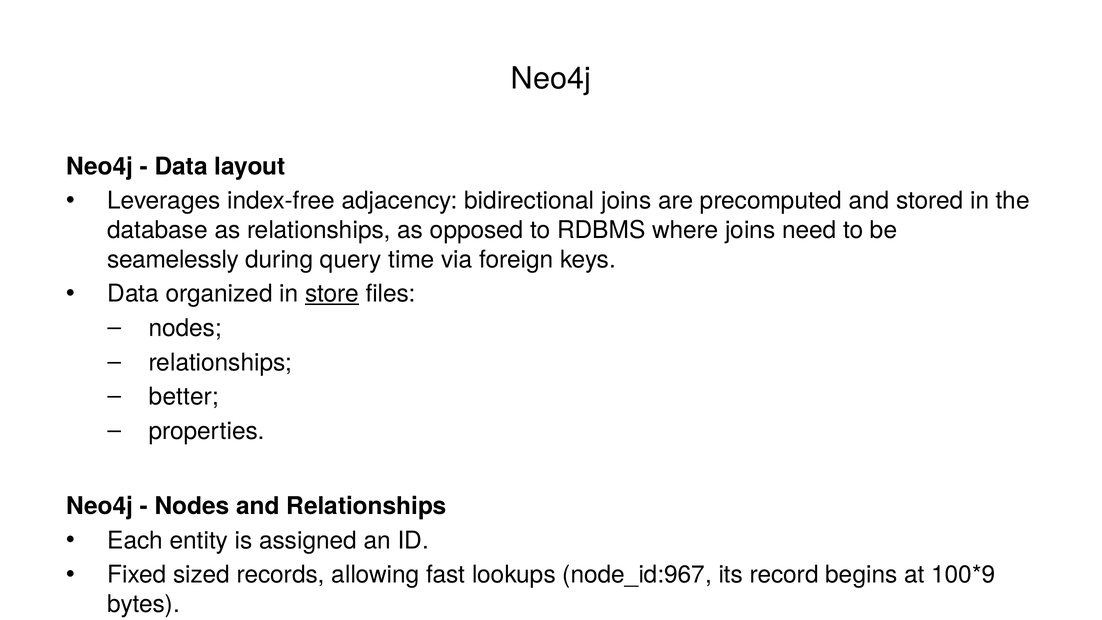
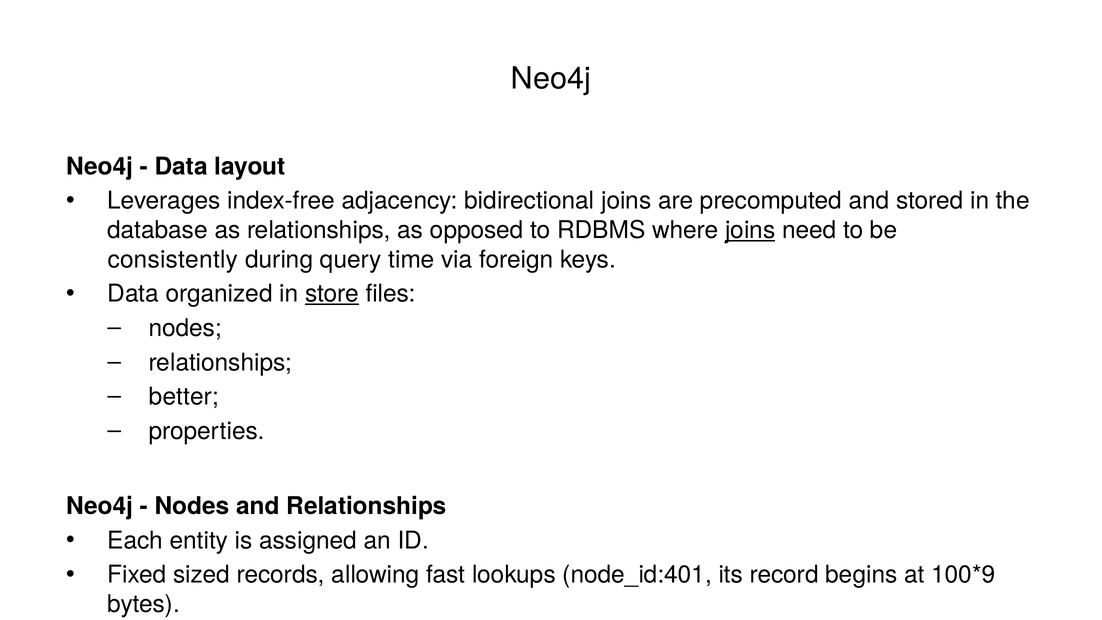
joins underline: none -> present (750, 230)
seamelessly: seamelessly -> consistently (173, 260)
node_id:967: node_id:967 -> node_id:401 (637, 575)
